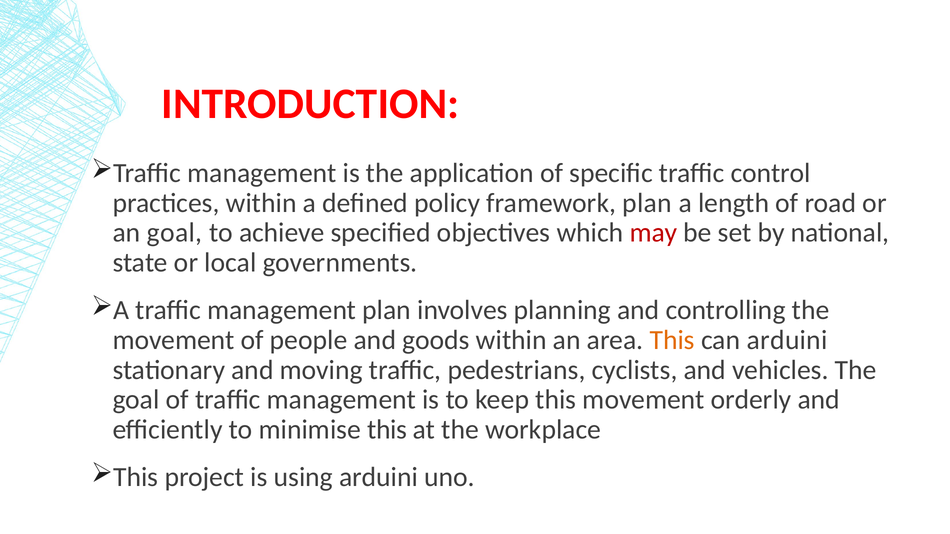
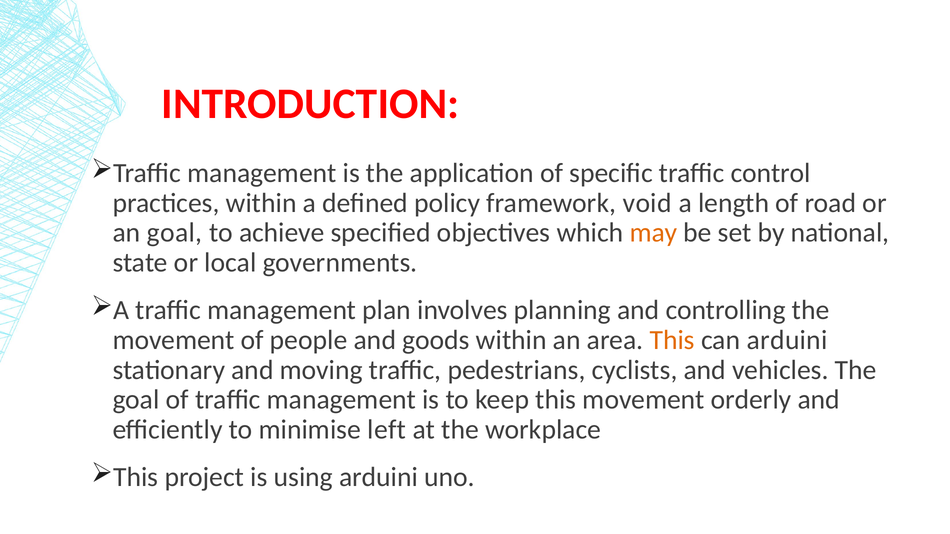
framework plan: plan -> void (647, 203)
may colour: red -> orange (653, 233)
minimise this: this -> left (387, 430)
